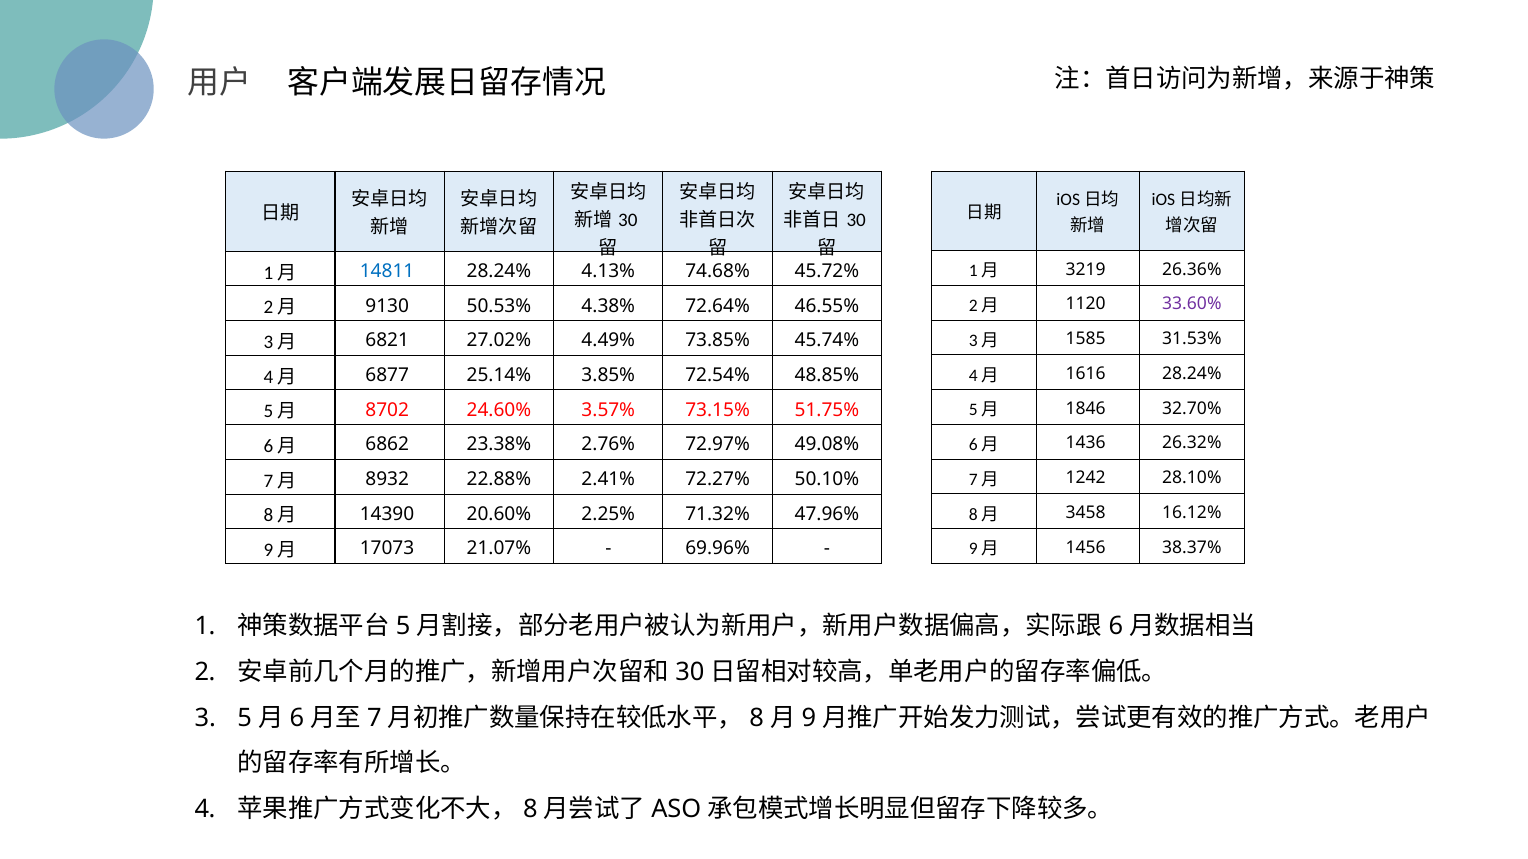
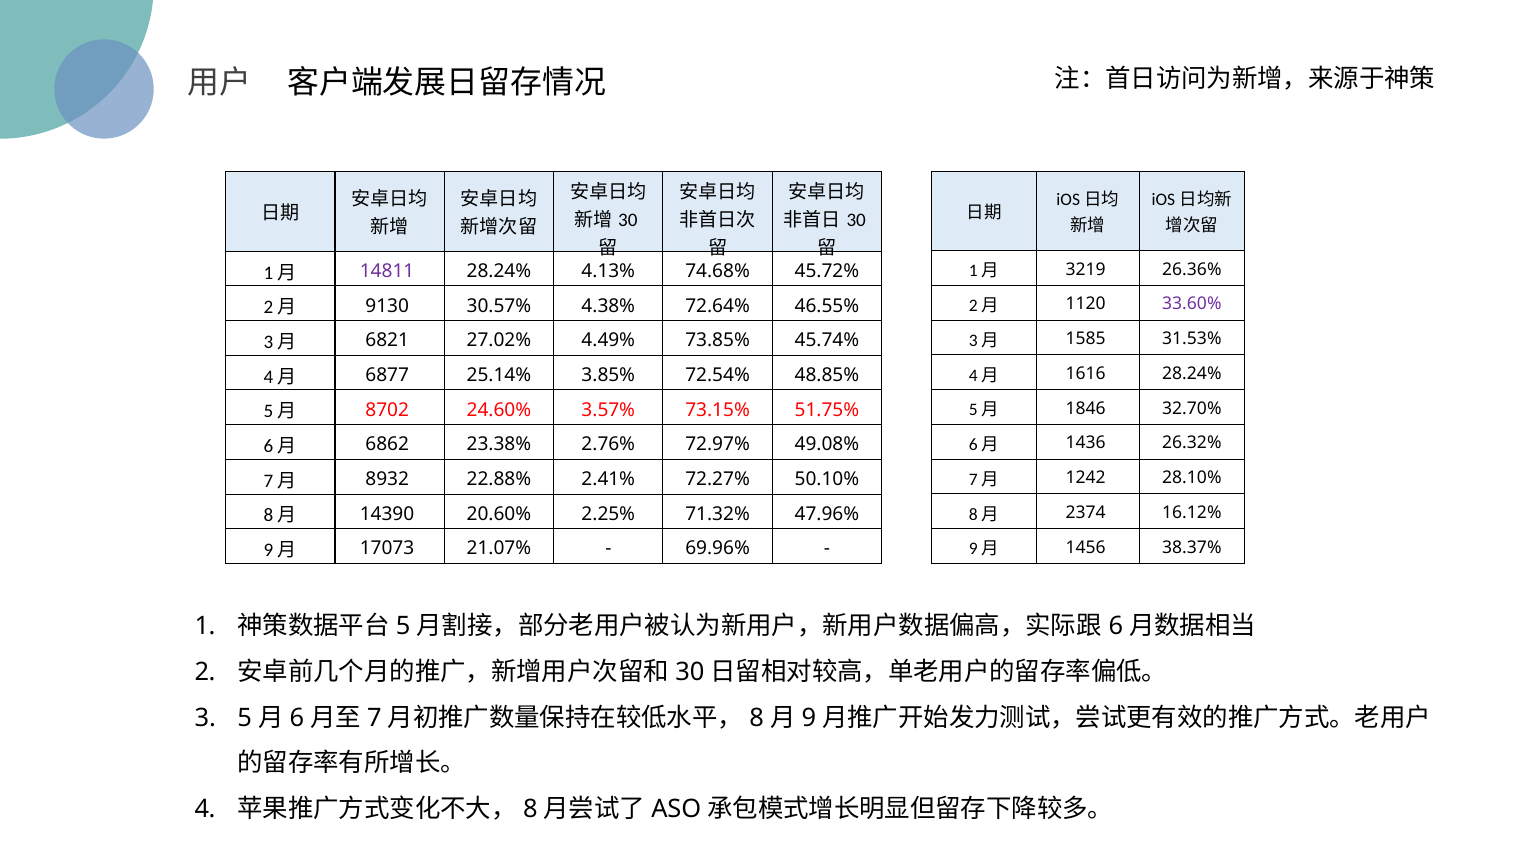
14811 colour: blue -> purple (387, 271)
50.53%: 50.53% -> 30.57% (499, 306)
3458: 3458 -> 2374 (1086, 513)
